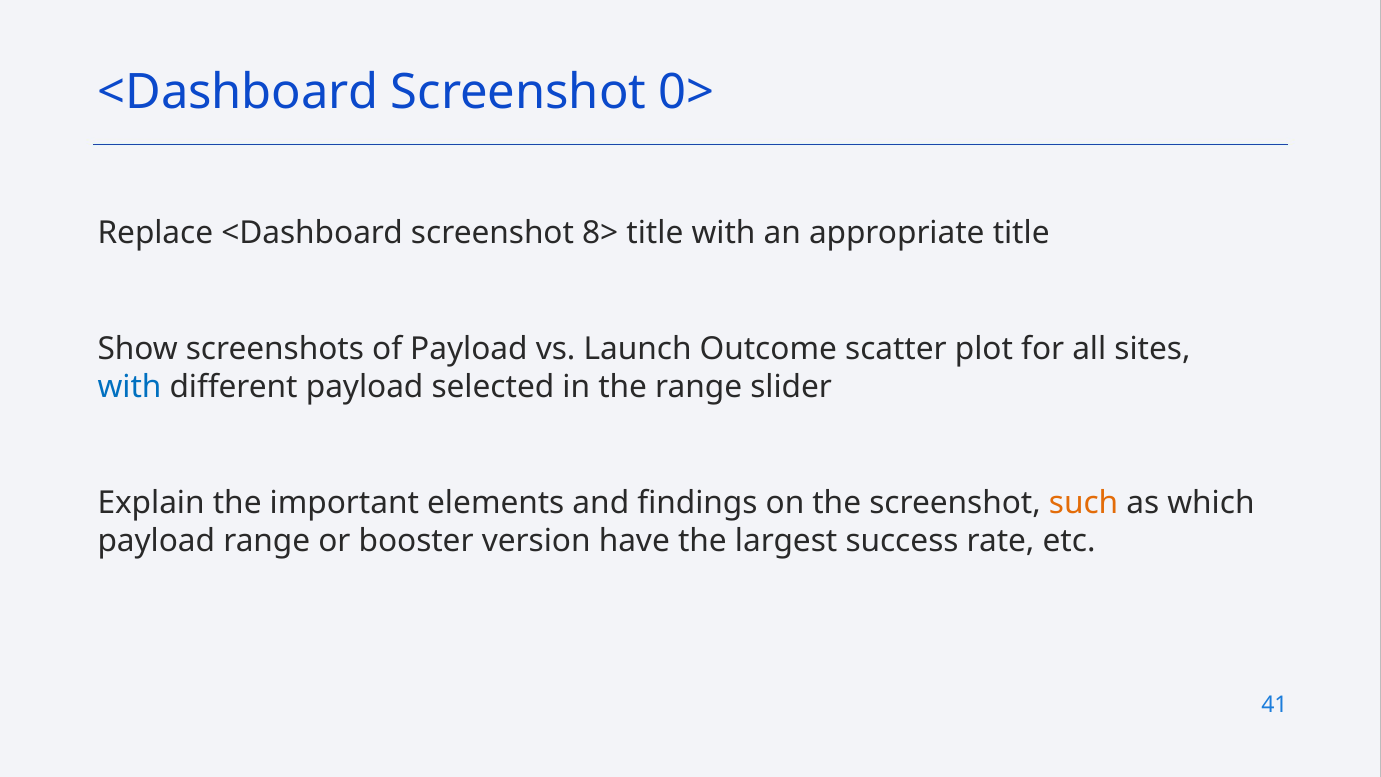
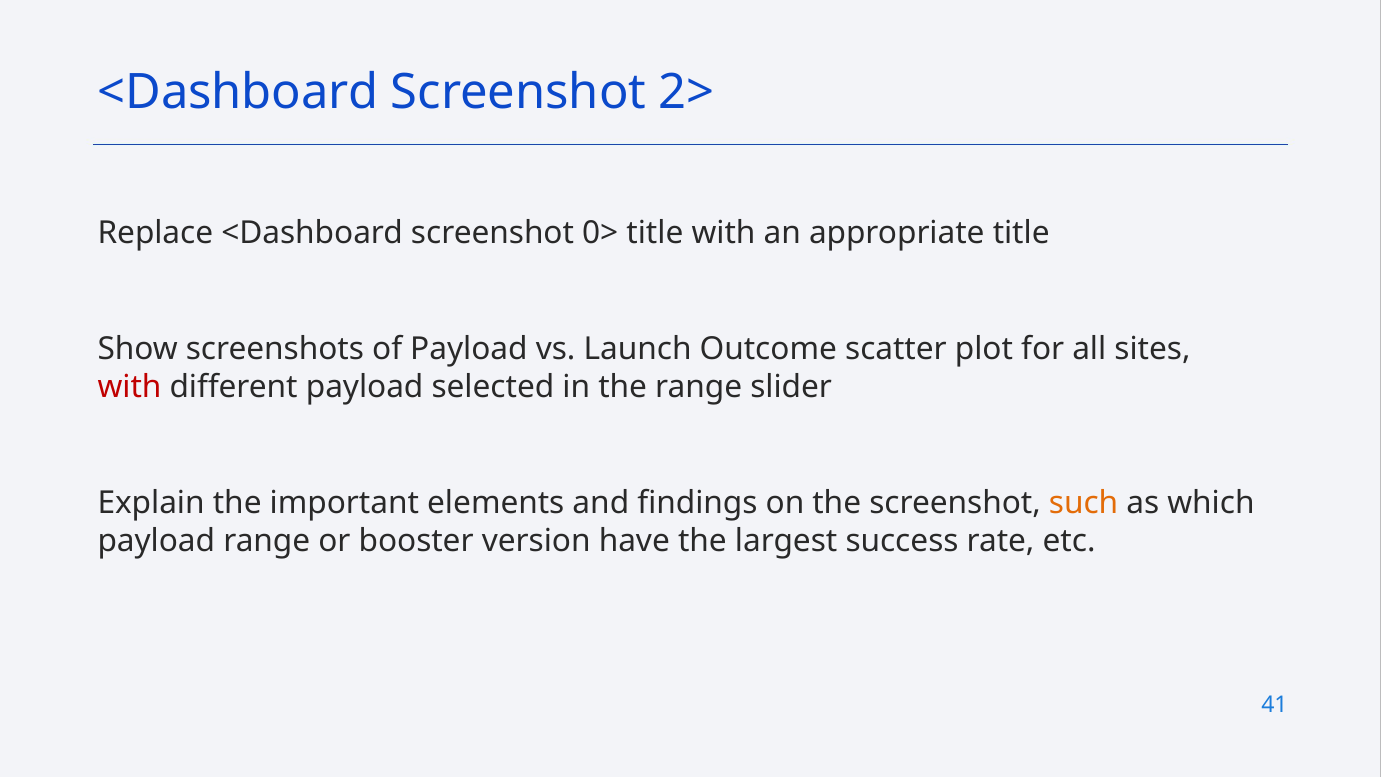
0>: 0> -> 2> (687, 92)
8>: 8> -> 0> (600, 233)
with colour: blue -> red (130, 387)
